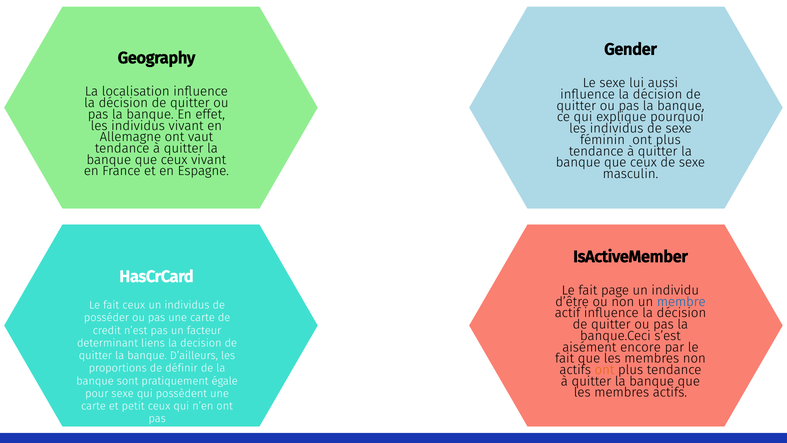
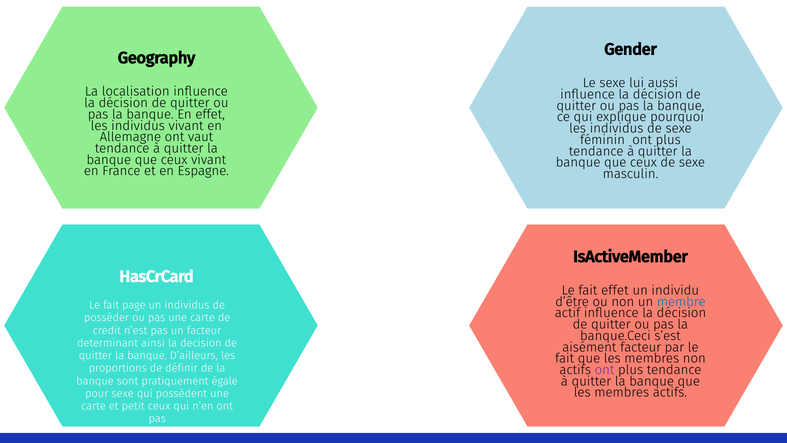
fait page: page -> effet (615, 290)
fait ceux: ceux -> page (134, 305)
liens: liens -> ainsi (153, 343)
aisément encore: encore -> facteur (641, 347)
ont colour: orange -> purple (605, 370)
